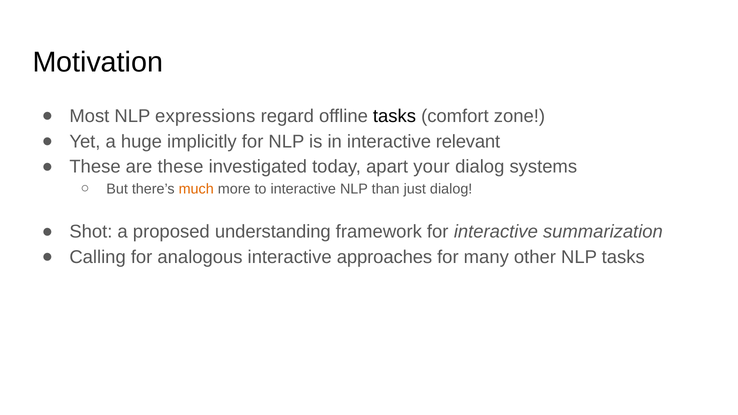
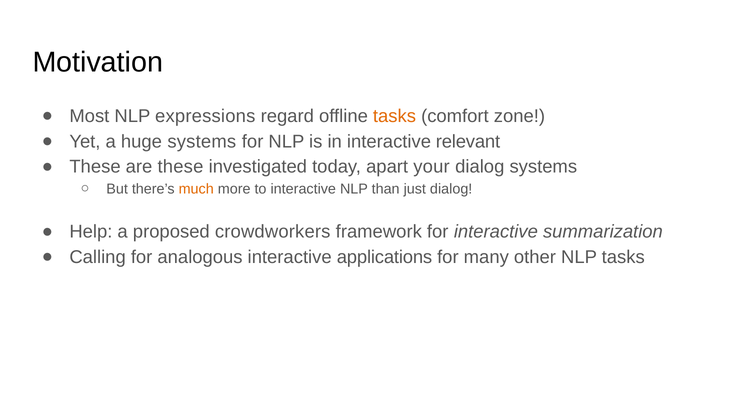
tasks colour: black -> orange (394, 116)
huge implicitly: implicitly -> systems (202, 142)
Shot: Shot -> Help (91, 232)
understanding: understanding -> crowdworkers (273, 232)
approaches: approaches -> applications (385, 257)
